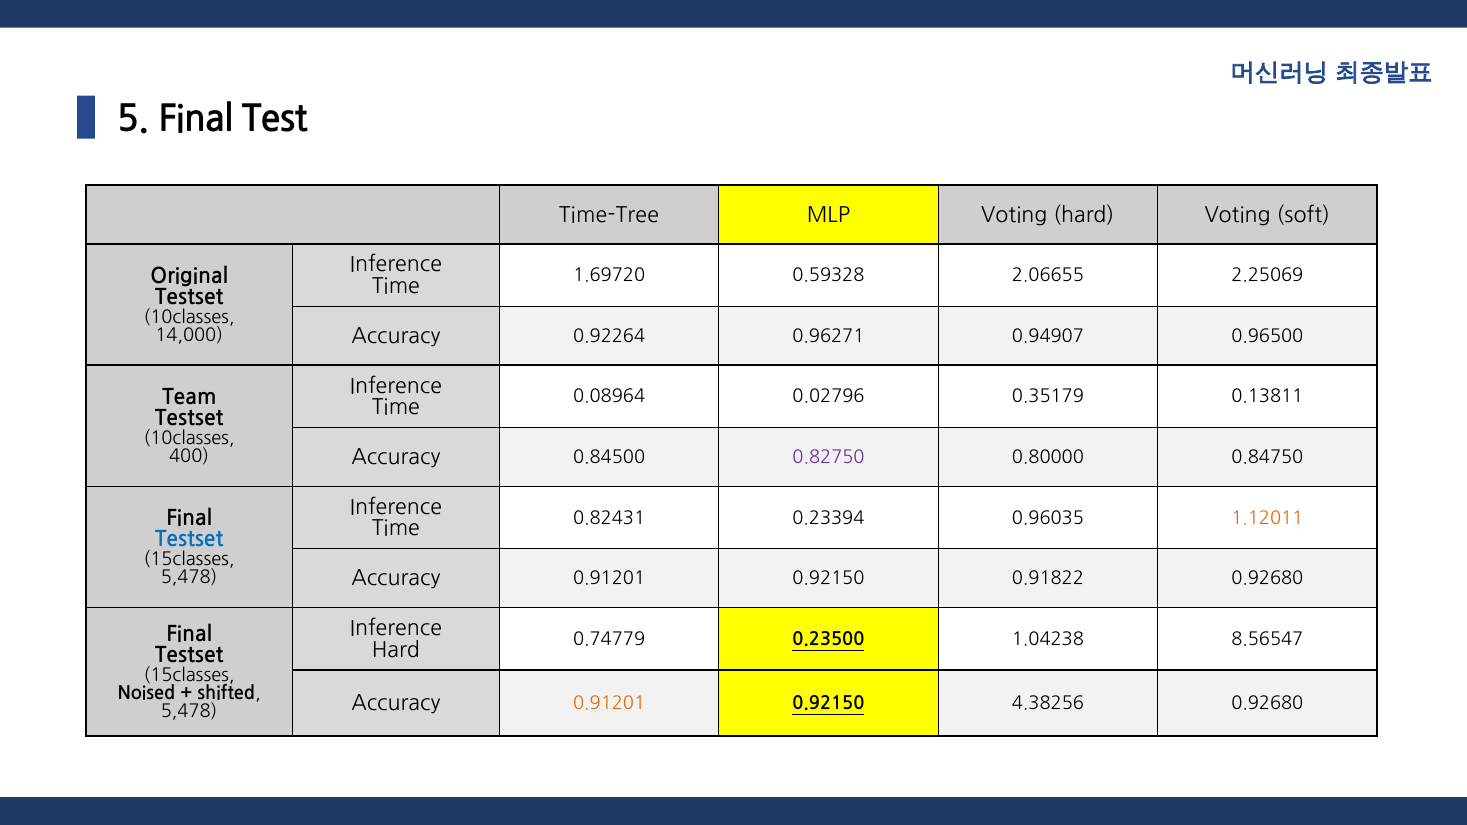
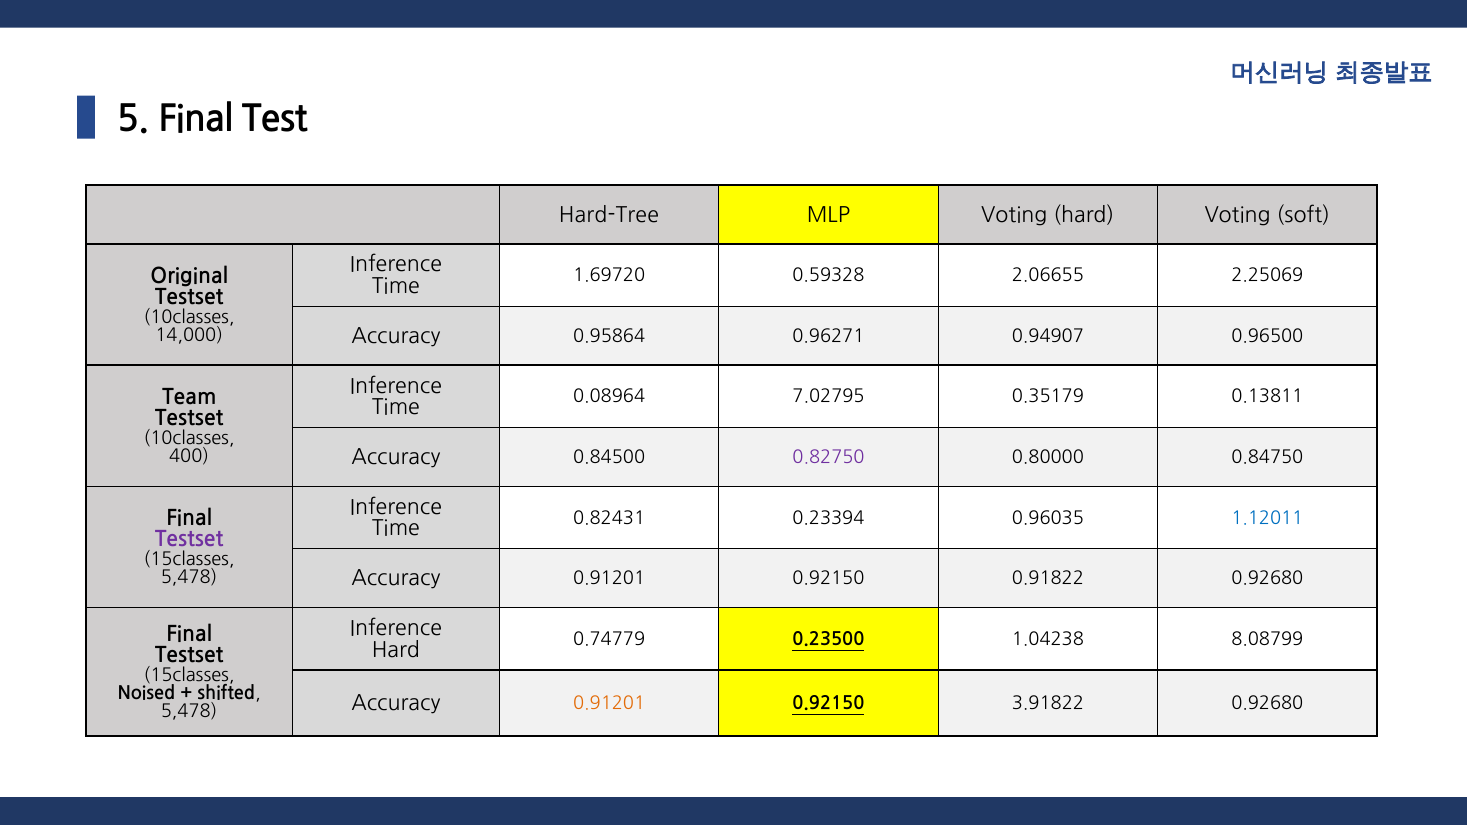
Time-Tree: Time-Tree -> Hard-Tree (609, 215)
0.92264: 0.92264 -> 0.95864 (609, 336)
0.02796: 0.02796 -> 7.02795 (829, 397)
1.12011 colour: orange -> blue (1267, 518)
Testset colour: blue -> purple (189, 540)
8.56547: 8.56547 -> 8.08799 (1267, 639)
4.38256: 4.38256 -> 3.91822 (1048, 704)
